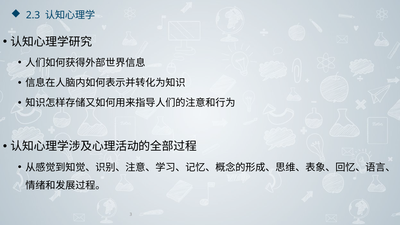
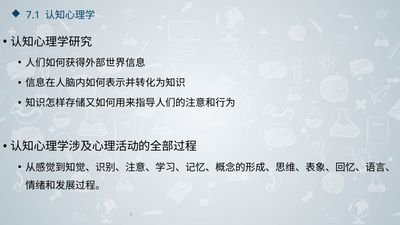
2.3: 2.3 -> 7.1 (33, 15)
